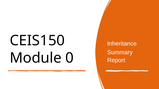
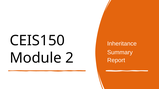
0: 0 -> 2 (70, 58)
